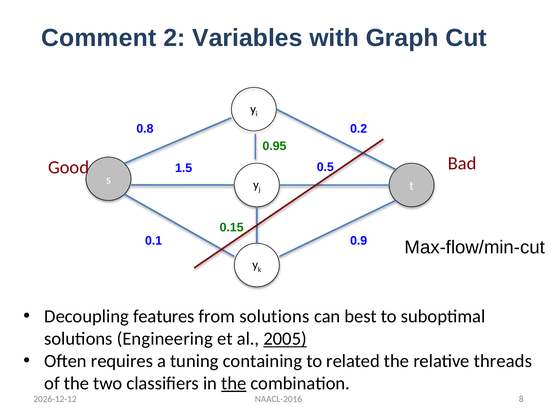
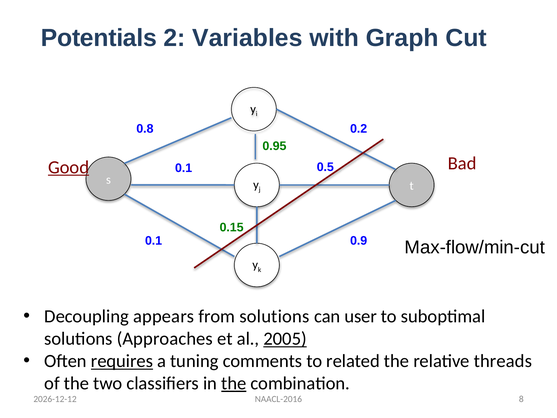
Comment: Comment -> Potentials (99, 38)
Good underline: none -> present (69, 167)
1.5: 1.5 -> 0.1 (184, 168)
features: features -> appears (164, 316)
best: best -> user (361, 316)
Engineering: Engineering -> Approaches (165, 339)
requires underline: none -> present (122, 361)
containing: containing -> comments (262, 361)
